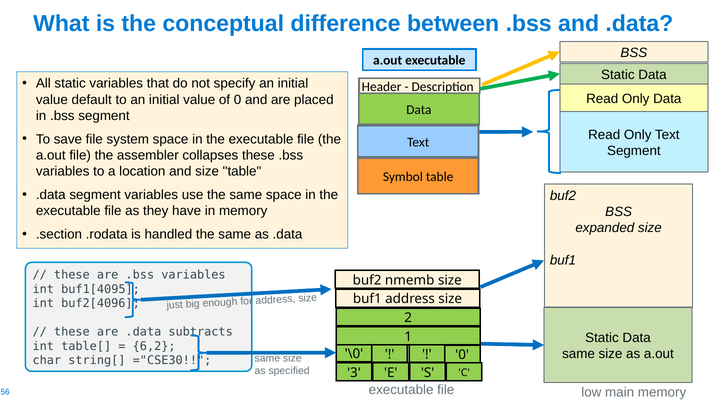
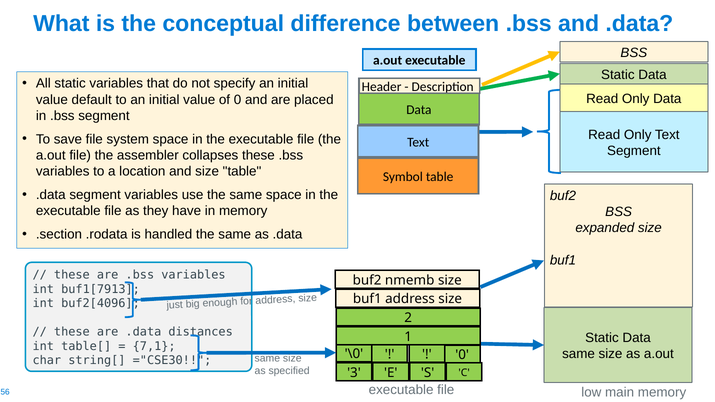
buf1[4095: buf1[4095 -> buf1[7913 (101, 289)
subtracts: subtracts -> distances (201, 332)
6,2: 6,2 -> 7,1 (154, 346)
